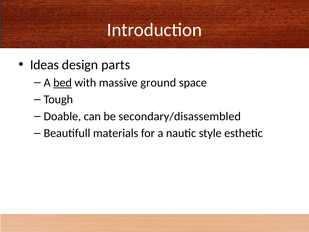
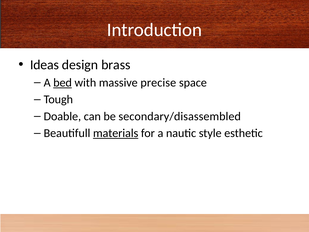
parts: parts -> brass (116, 65)
ground: ground -> precise (158, 83)
materials underline: none -> present (116, 133)
